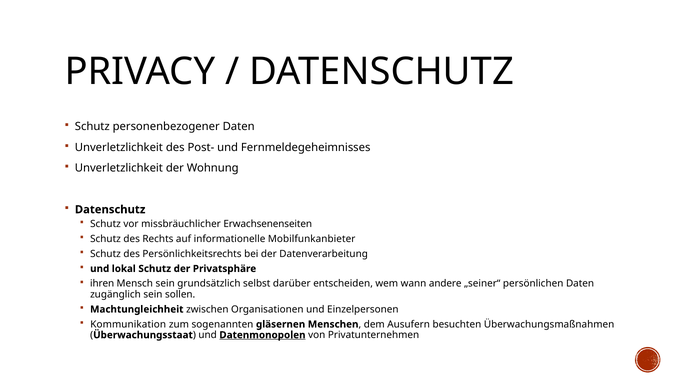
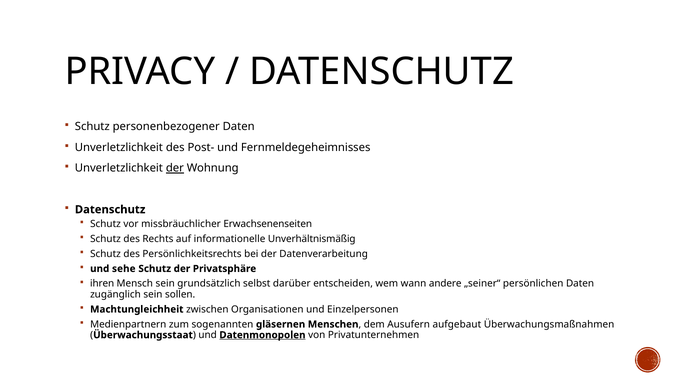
der underline: none -> present (175, 168)
Mobilfunkanbieter: Mobilfunkanbieter -> Unverhältnismäßig (312, 239)
lokal: lokal -> sehe (124, 269)
Kommunikation: Kommunikation -> Medienpartnern (128, 324)
besuchten: besuchten -> aufgebaut (457, 324)
